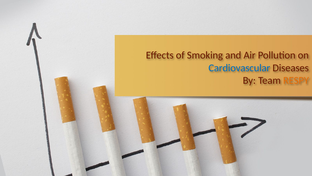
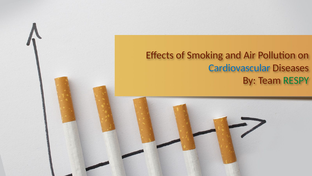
RESPY colour: orange -> green (296, 80)
